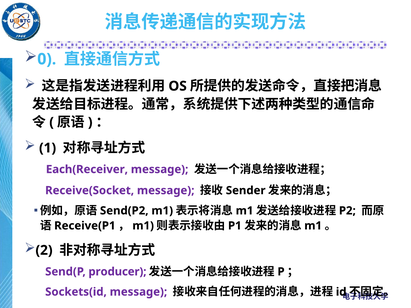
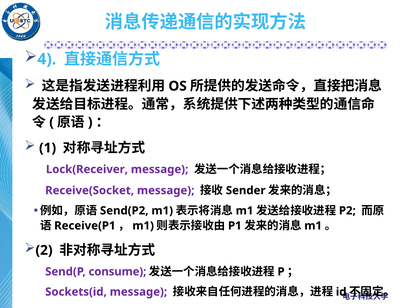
0: 0 -> 4 (47, 59)
Each(Receiver: Each(Receiver -> Lock(Receiver (87, 169)
producer: producer -> consume (117, 272)
